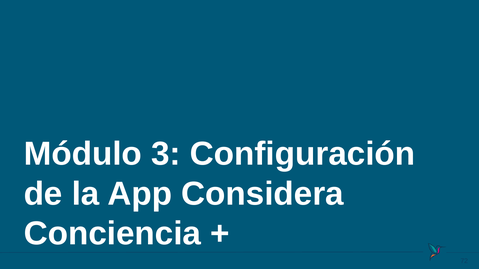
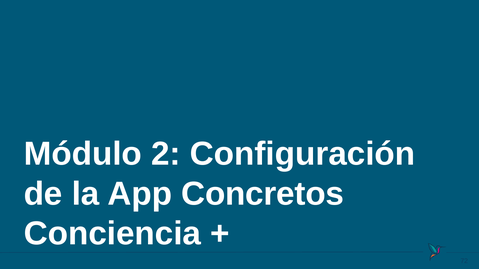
3: 3 -> 2 (166, 154)
Considera: Considera -> Concretos (263, 194)
